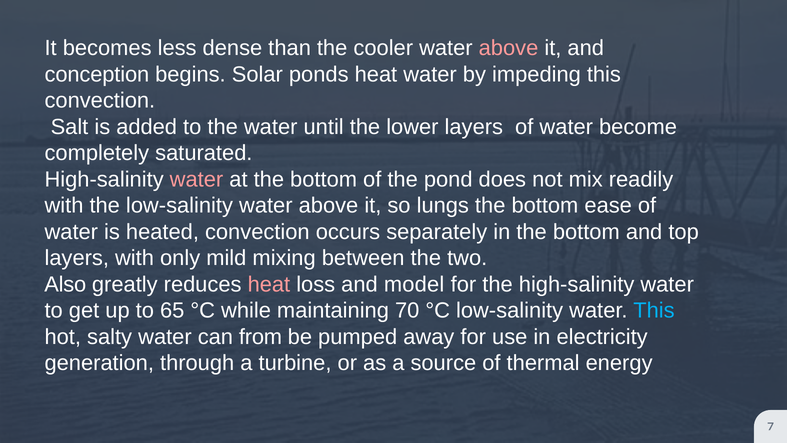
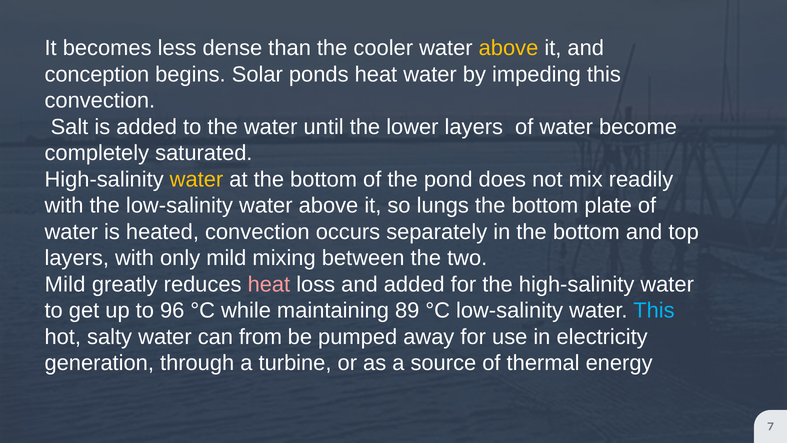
above colour: pink -> yellow (508, 48)
water colour: pink -> yellow (196, 179)
ease: ease -> plate (608, 206)
Also: Also -> Mild (65, 284)
and model: model -> added (414, 284)
65: 65 -> 96 (172, 311)
70: 70 -> 89 (407, 311)
